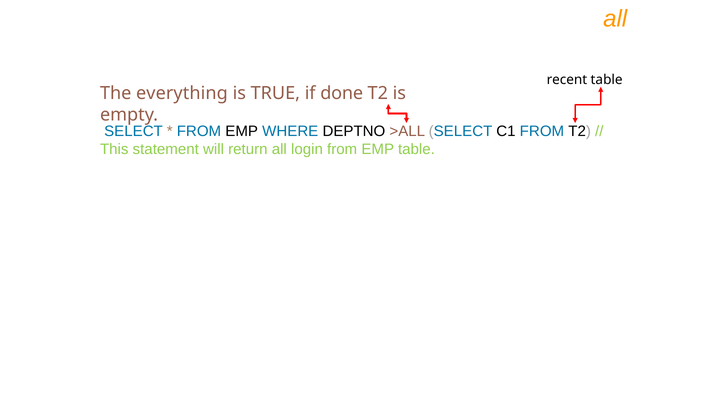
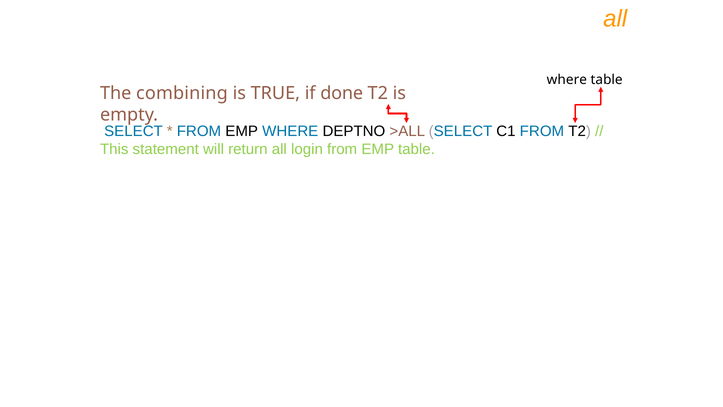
recent: recent -> where (567, 80)
everything: everything -> combining (182, 93)
